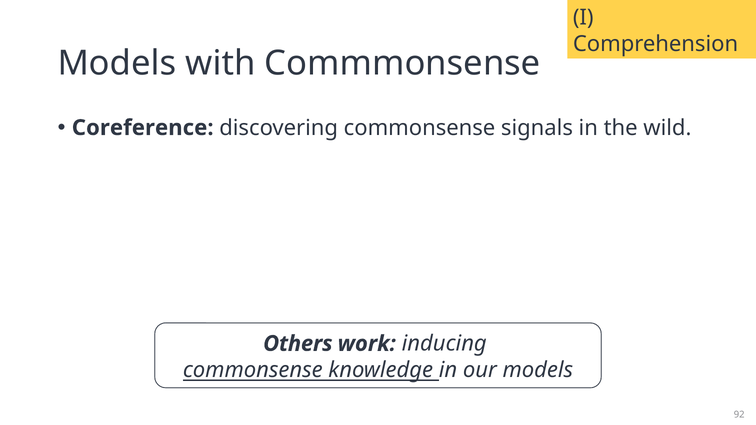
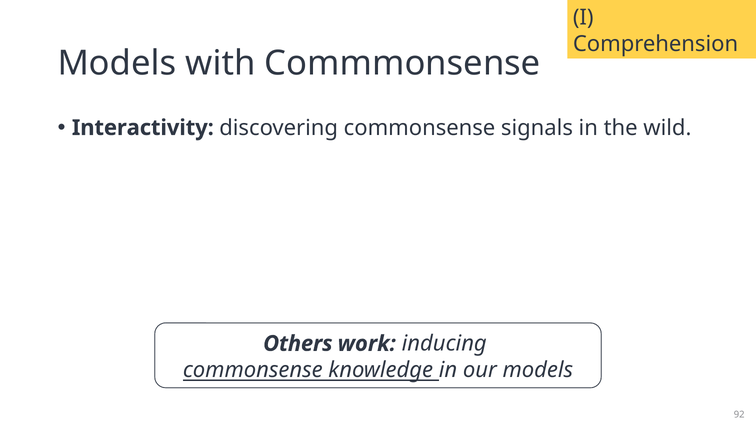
Coreference: Coreference -> Interactivity (143, 128)
